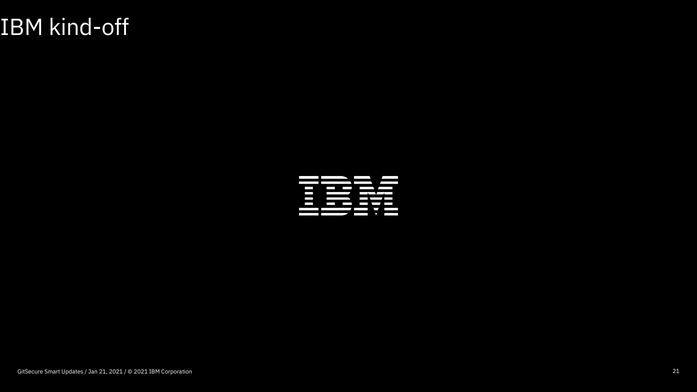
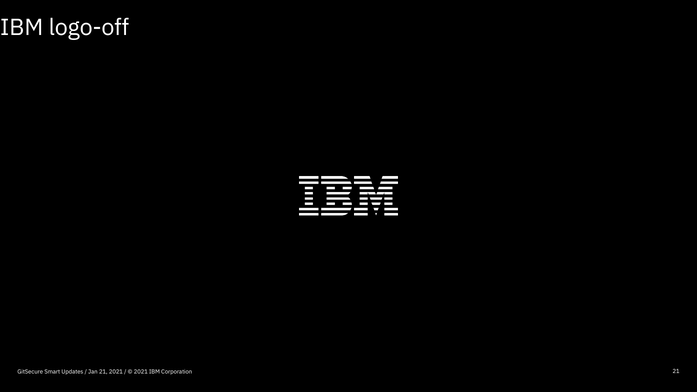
kind-off: kind-off -> logo-off (89, 28)
